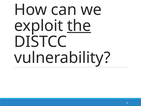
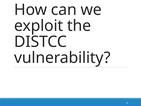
the underline: present -> none (79, 26)
